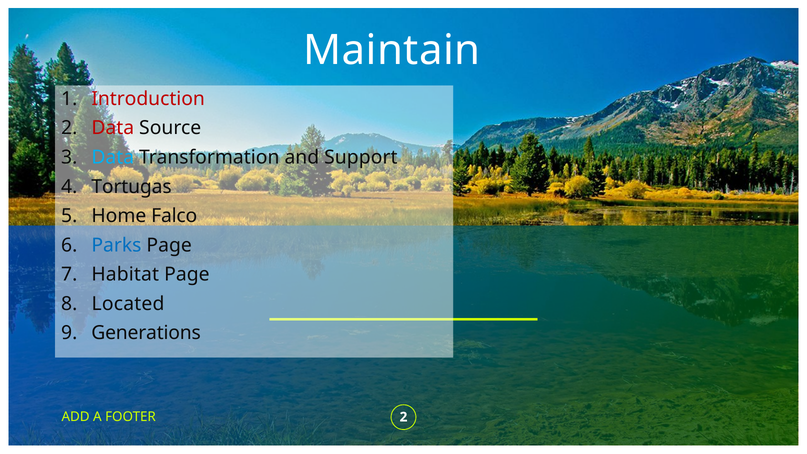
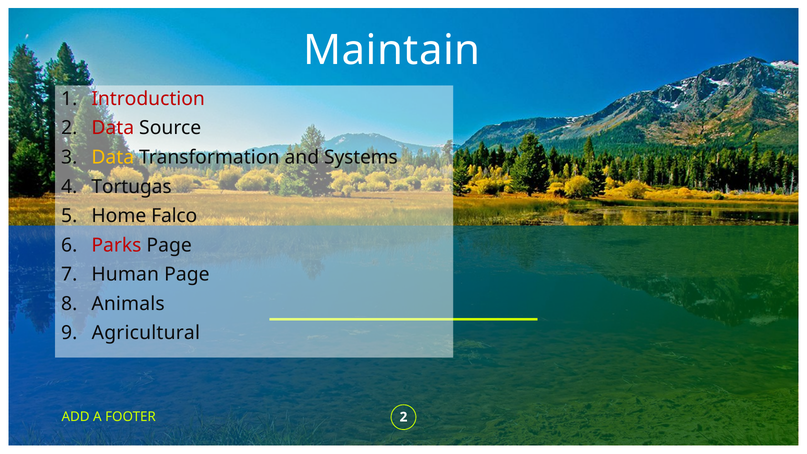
Data colour: light blue -> yellow (113, 157)
Support: Support -> Systems (361, 157)
Parks colour: blue -> red (116, 245)
Habitat: Habitat -> Human (125, 274)
Located: Located -> Animals (128, 304)
Generations: Generations -> Agricultural (146, 333)
